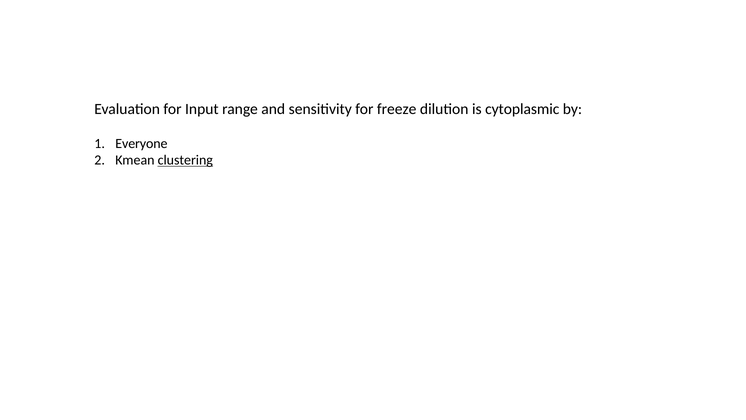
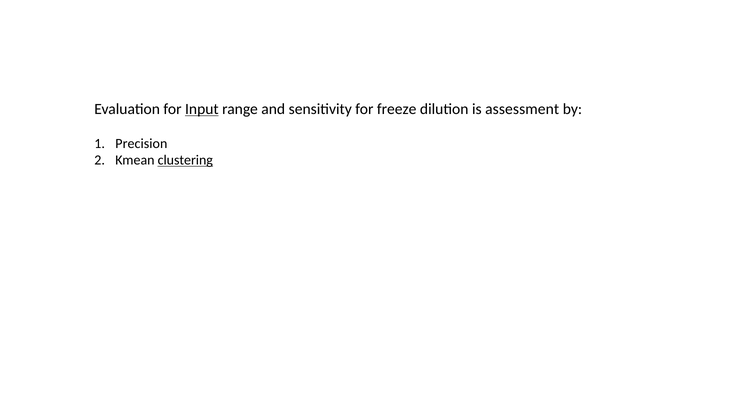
Input underline: none -> present (202, 109)
cytoplasmic: cytoplasmic -> assessment (522, 109)
Everyone: Everyone -> Precision (141, 143)
